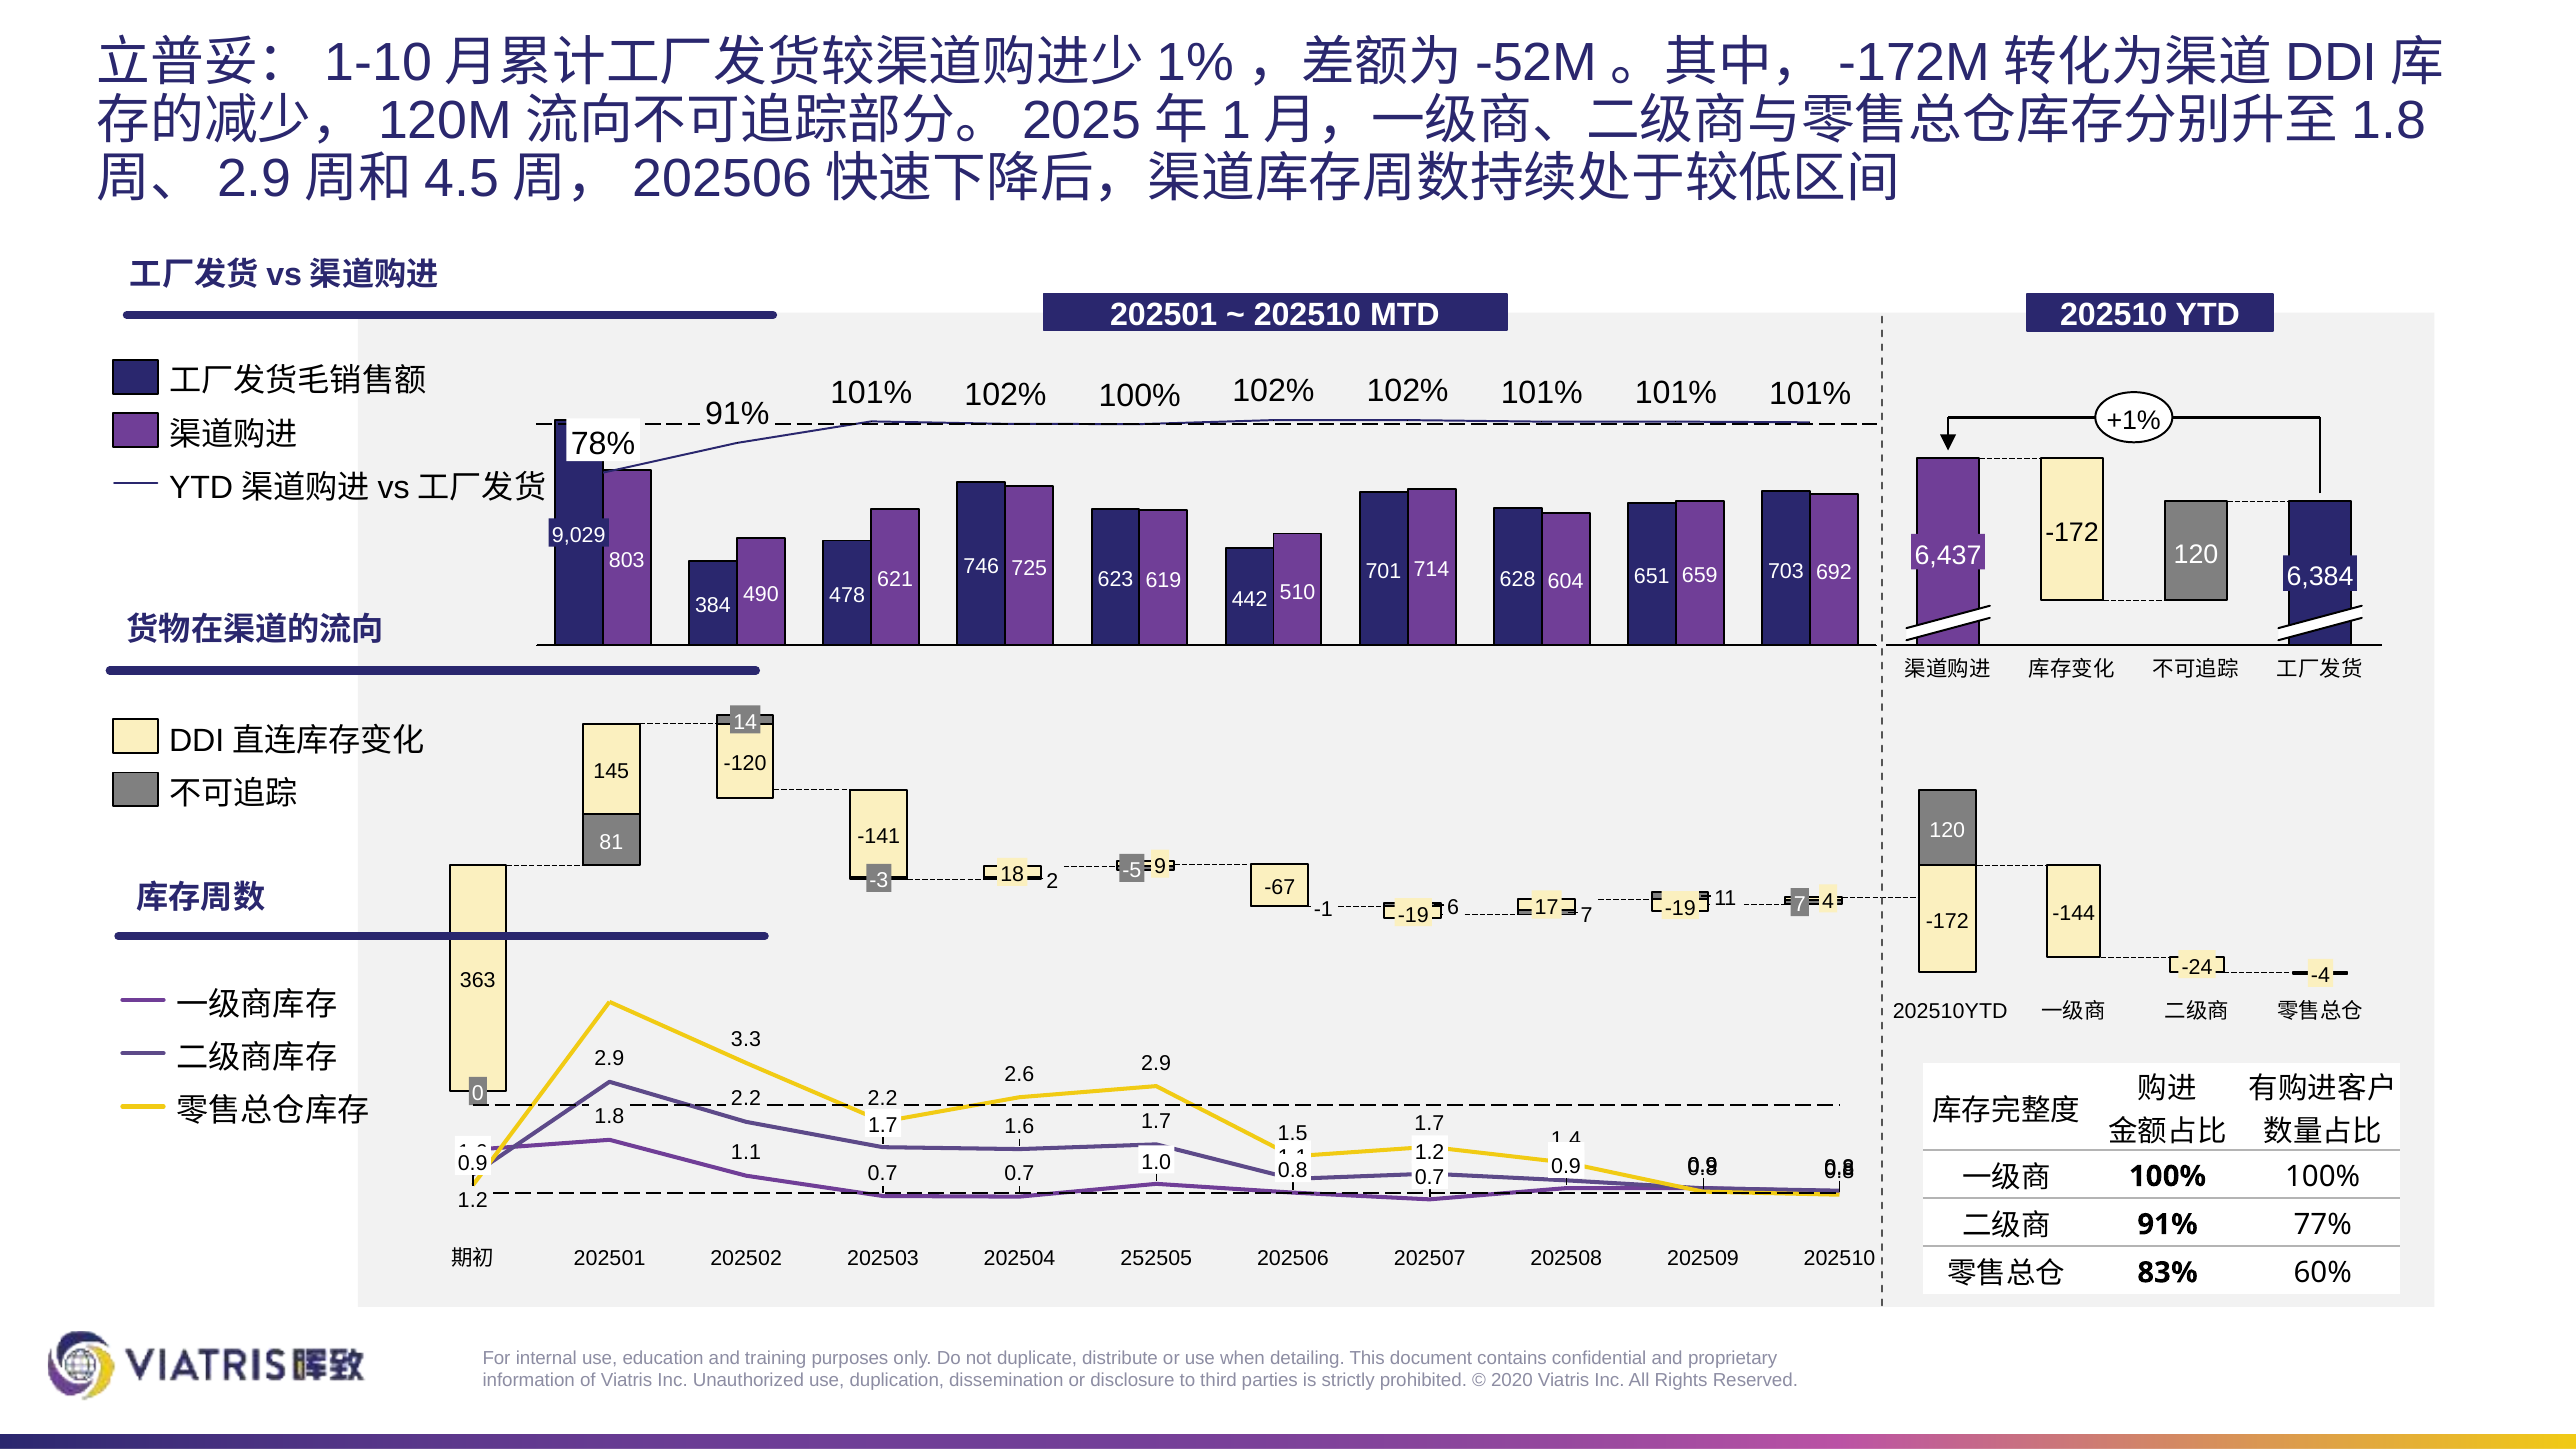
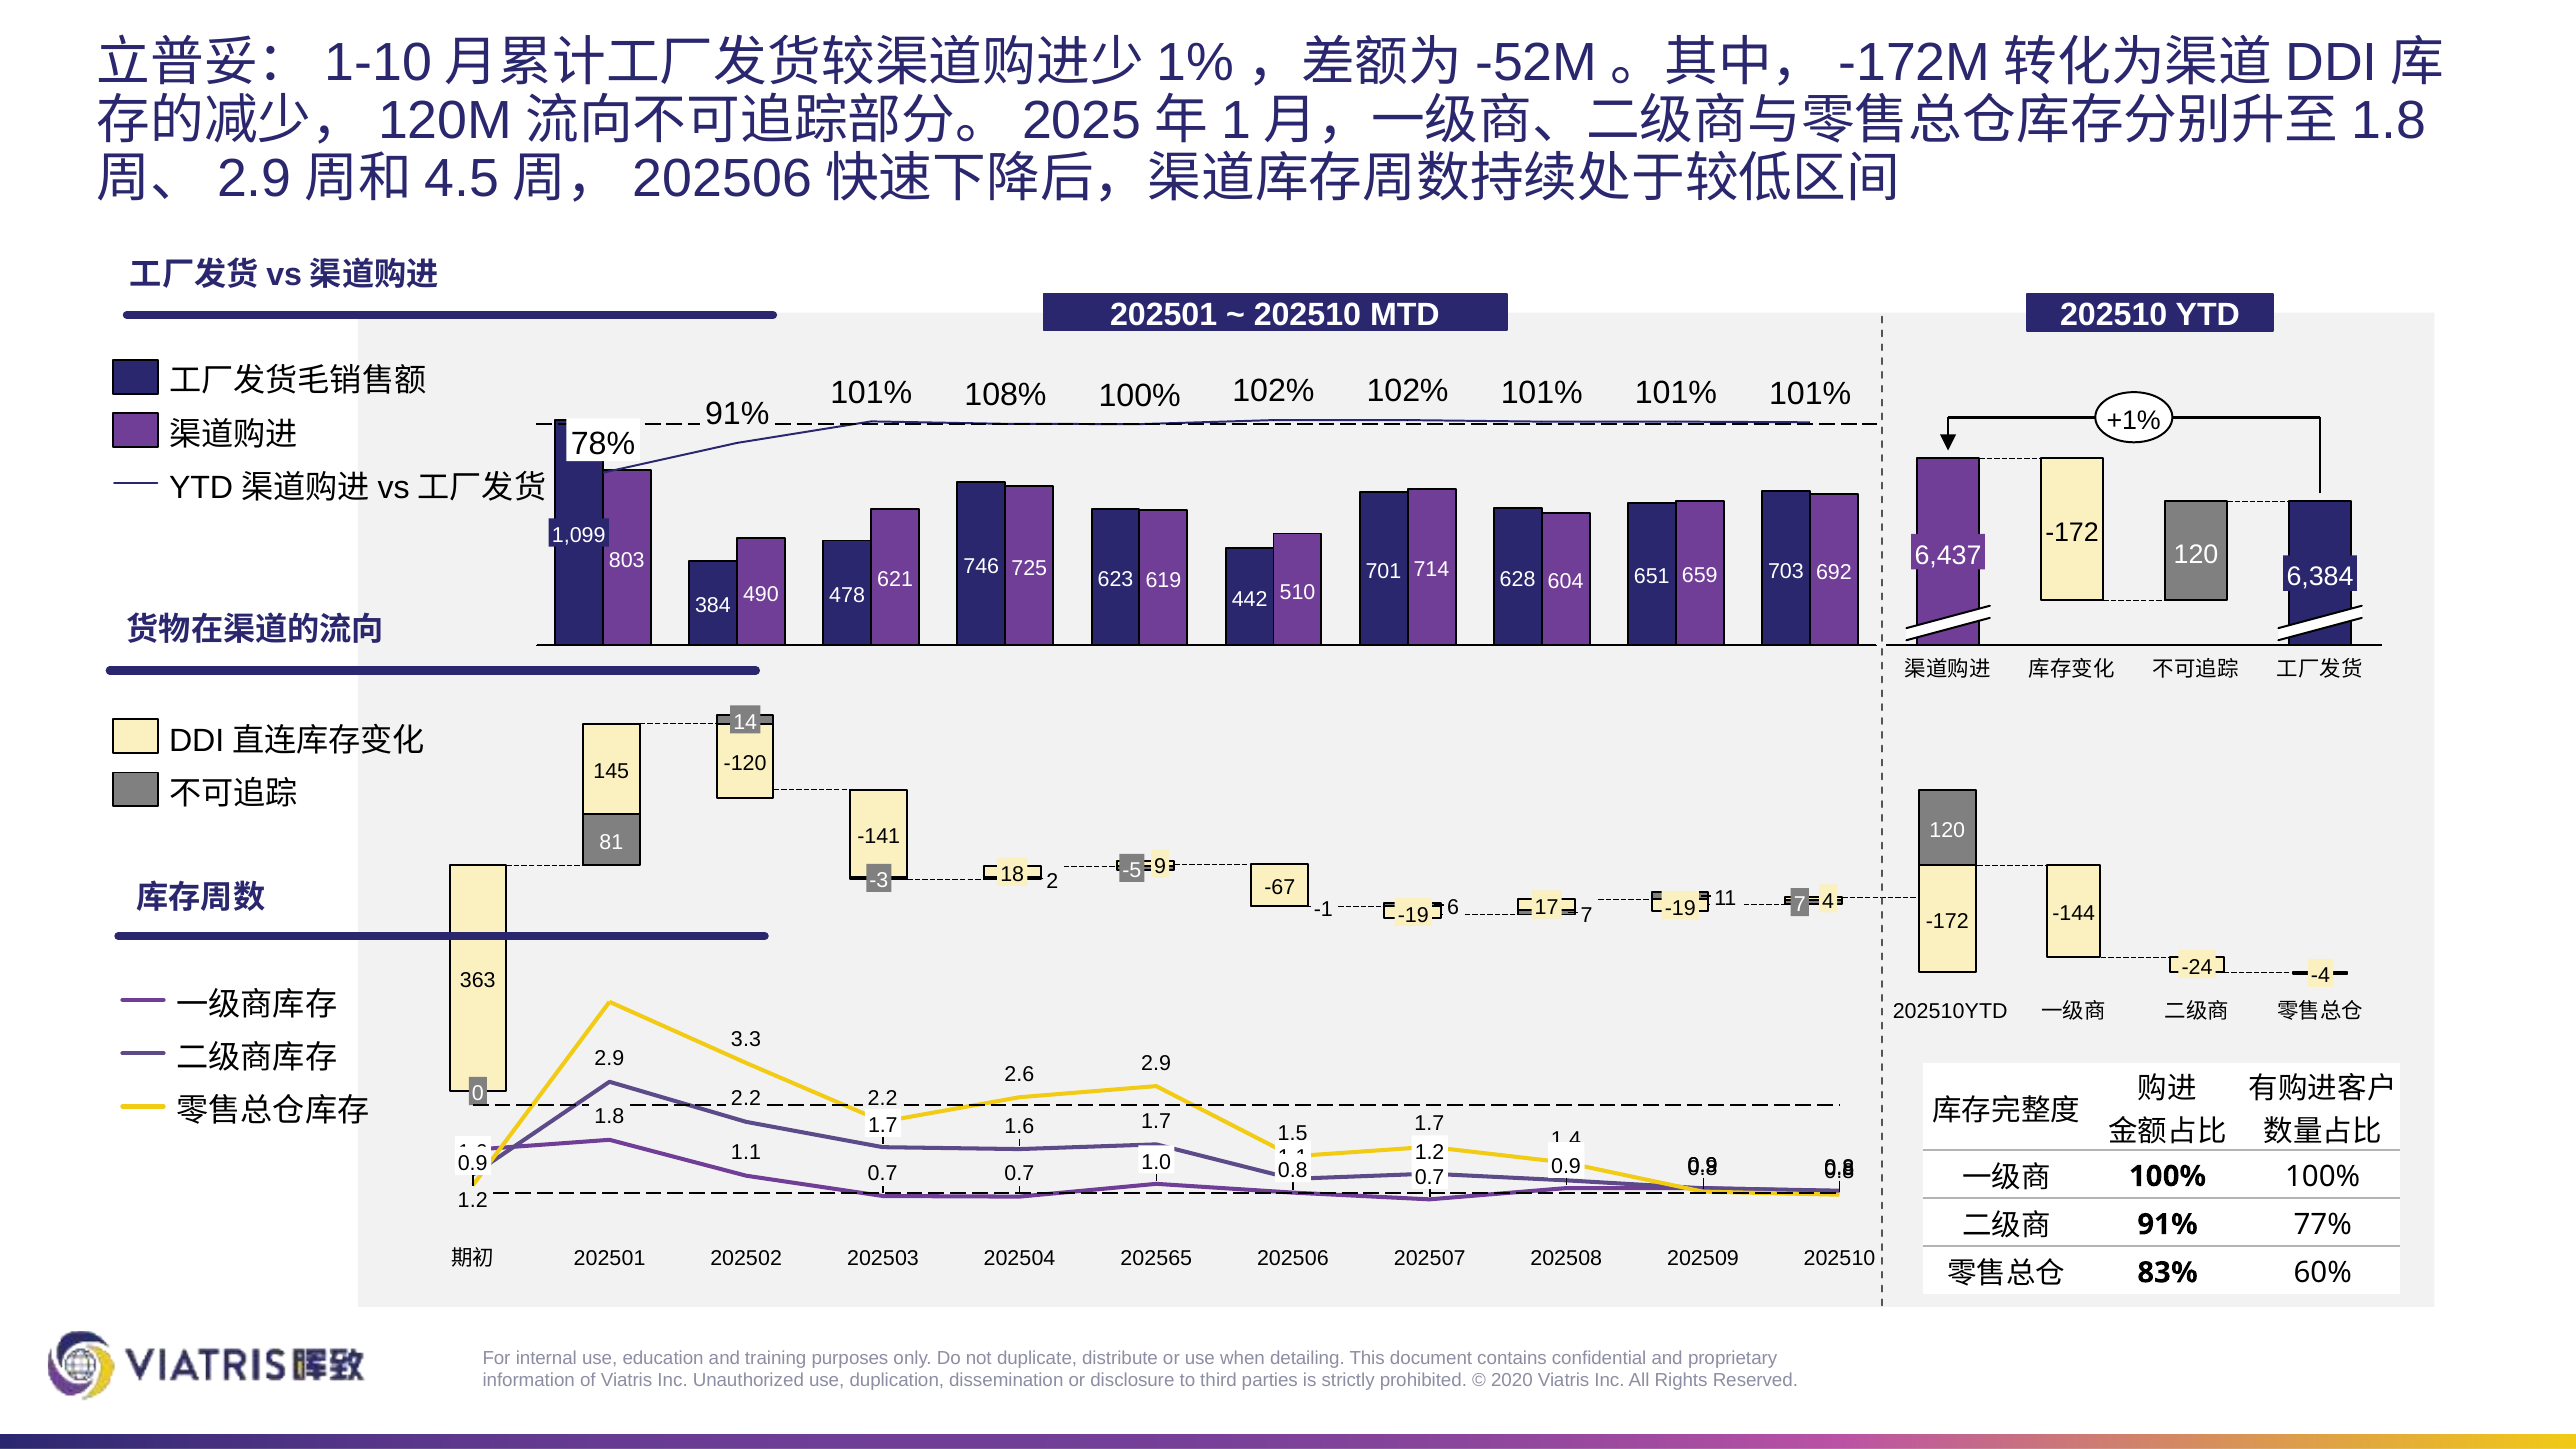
102%: 102% -> 108% (1005, 395)
9,029: 9,029 -> 1,099 (579, 535)
252505: 252505 -> 202565 (1156, 1259)
